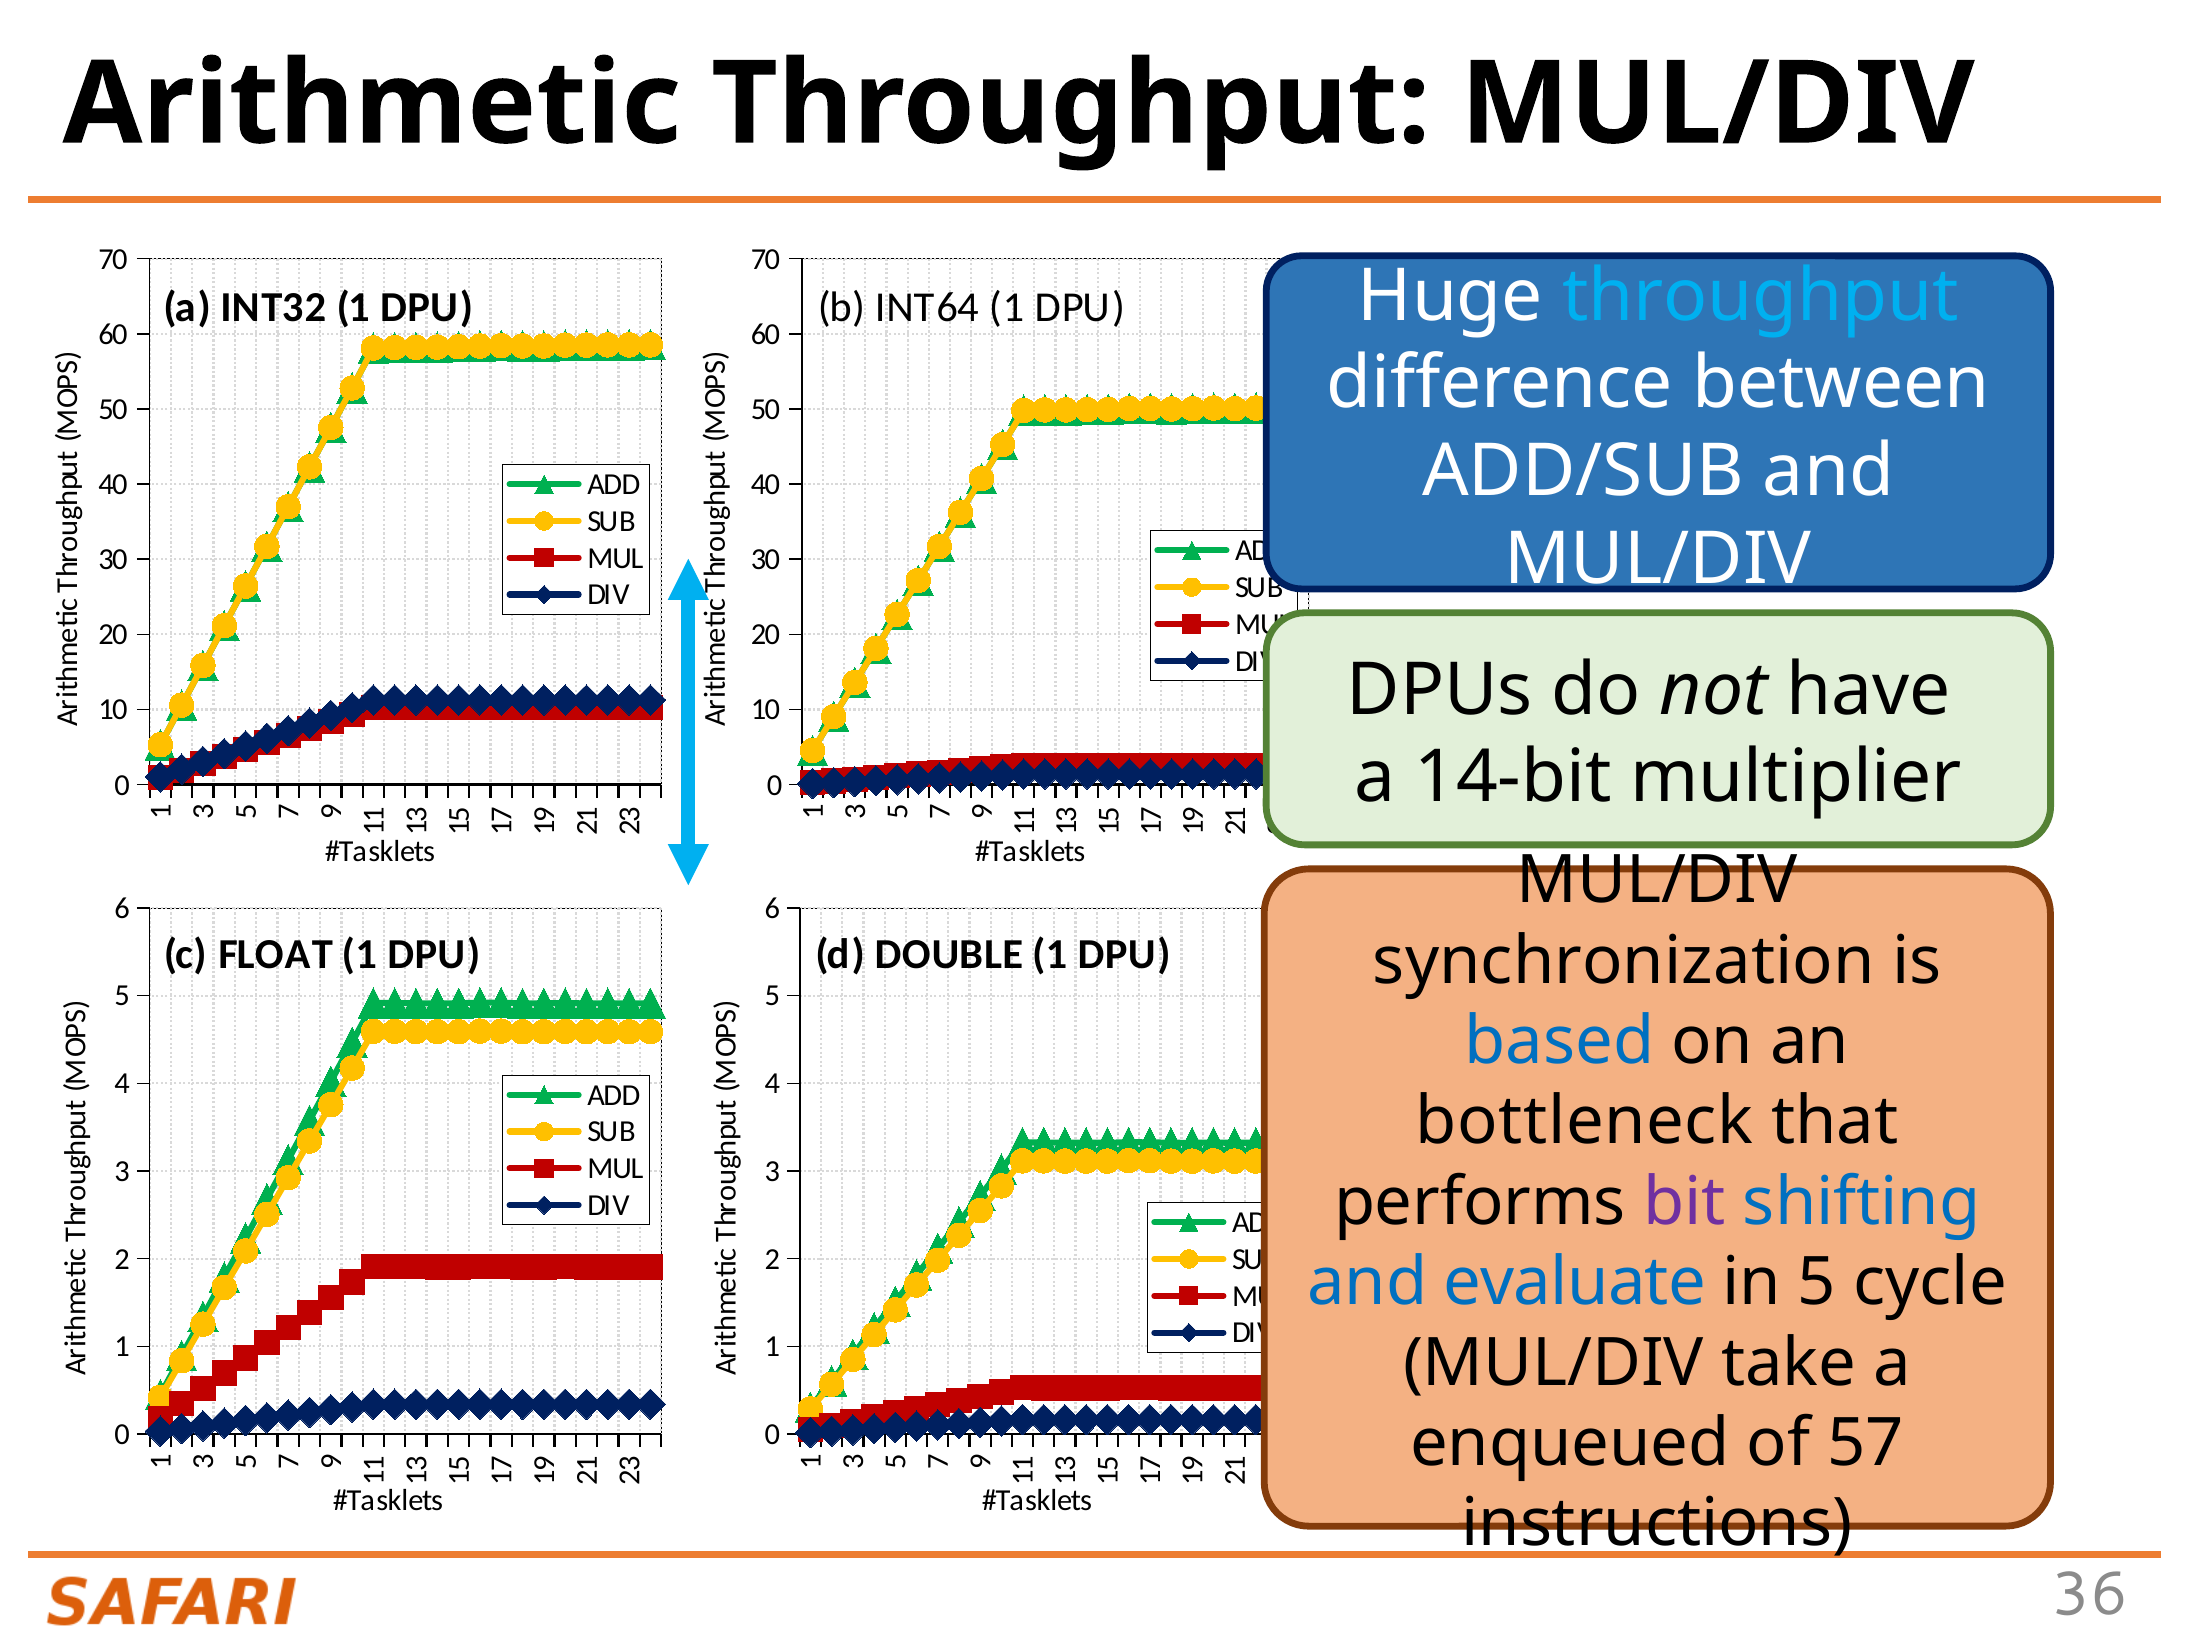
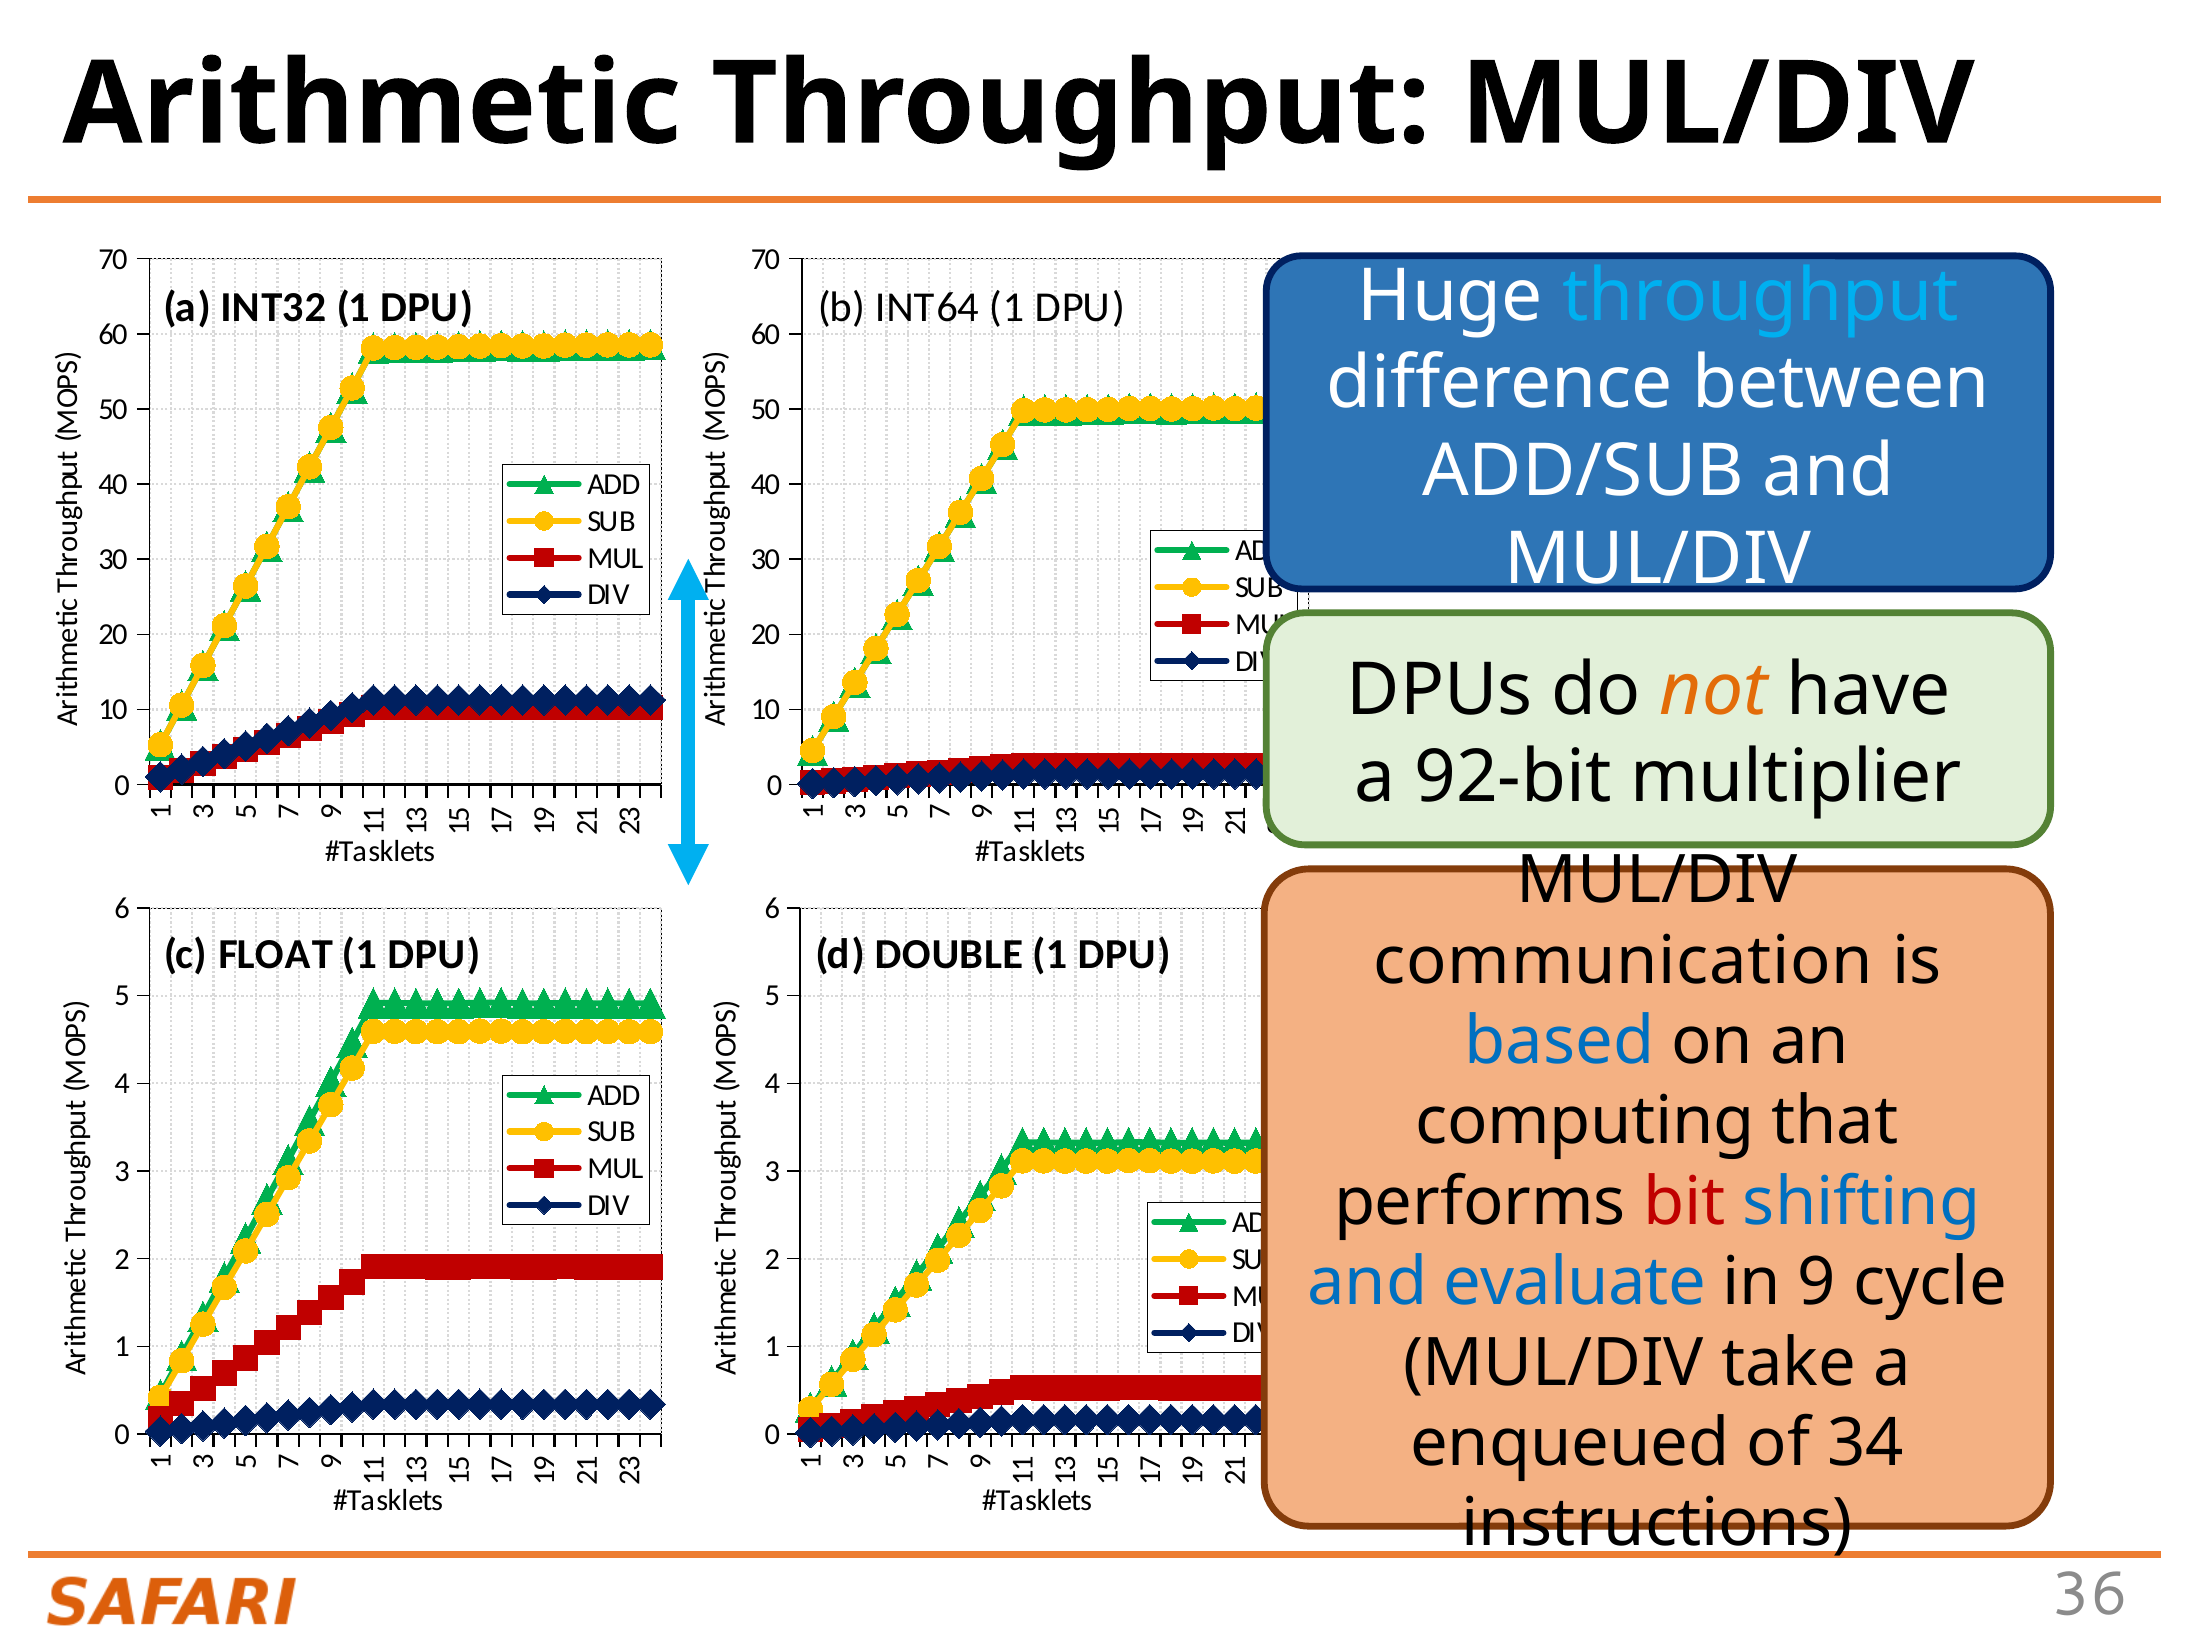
not colour: black -> orange (1714, 690)
14-bit: 14-bit -> 92-bit (1513, 778)
synchronization: synchronization -> communication (1624, 961)
bottleneck: bottleneck -> computing (1585, 1122)
bit colour: purple -> red (1684, 1202)
in 5: 5 -> 9 (1817, 1282)
57: 57 -> 34 (1865, 1443)
